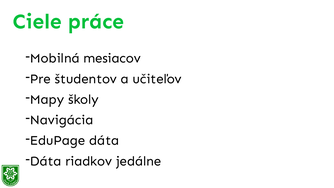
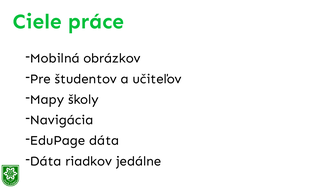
mesiacov: mesiacov -> obrázkov (112, 58)
